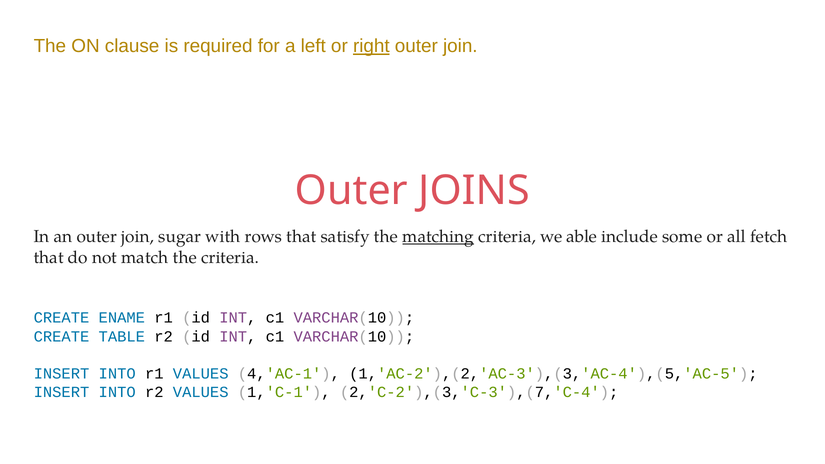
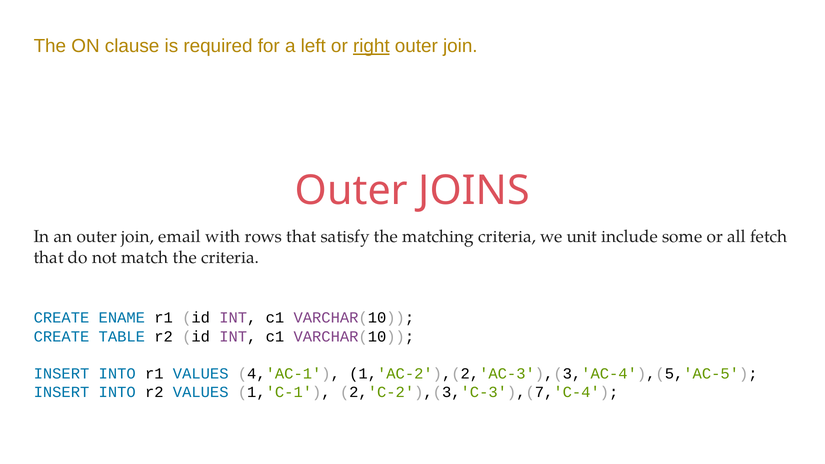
sugar: sugar -> email (180, 237)
matching underline: present -> none (438, 237)
able: able -> unit (582, 237)
